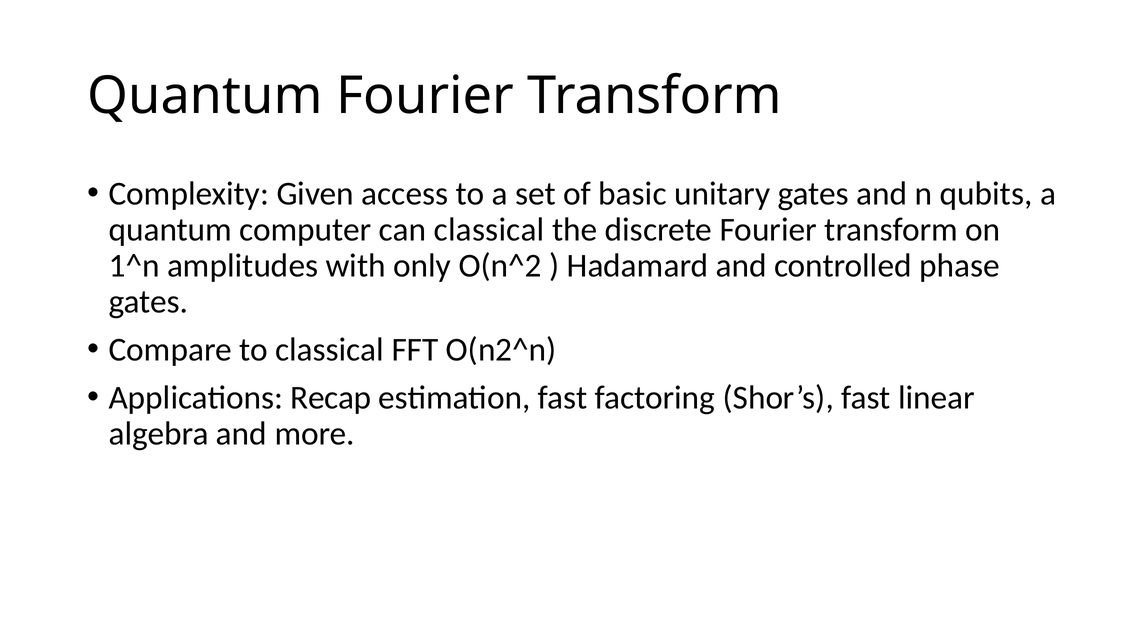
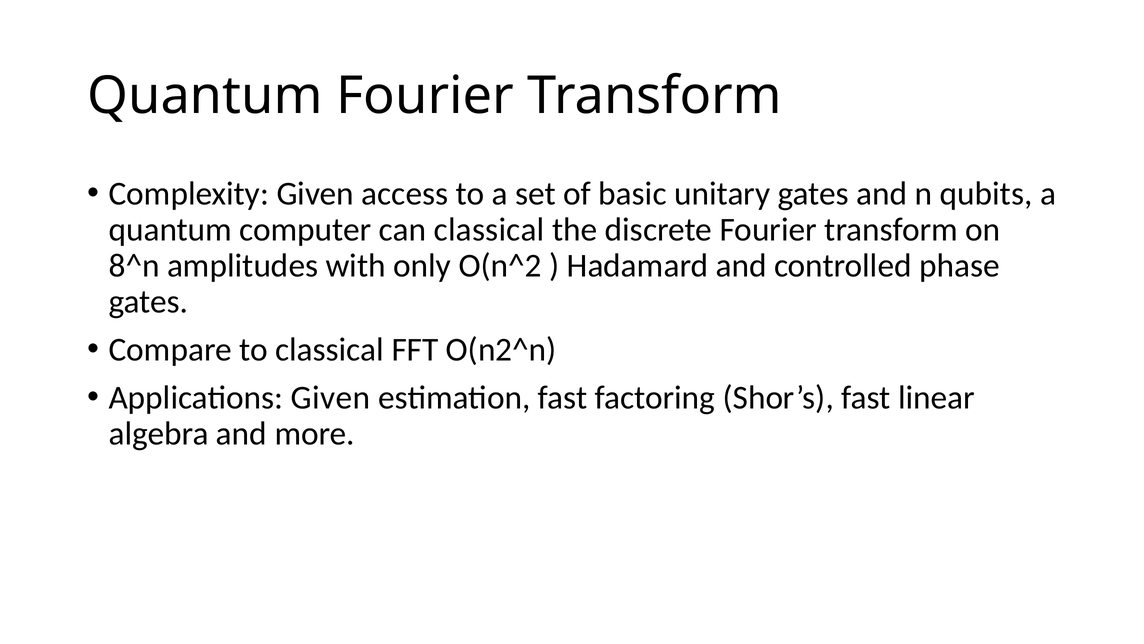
1^n: 1^n -> 8^n (134, 266)
Applications Recap: Recap -> Given (331, 397)
